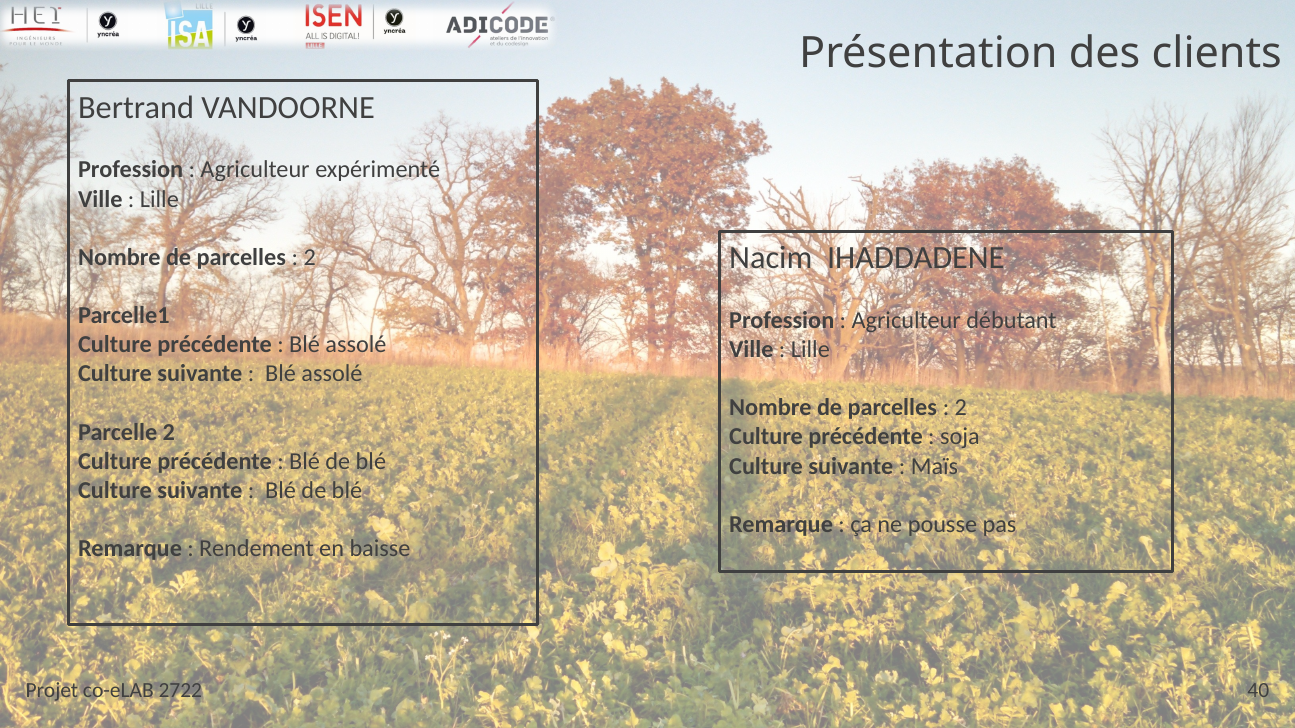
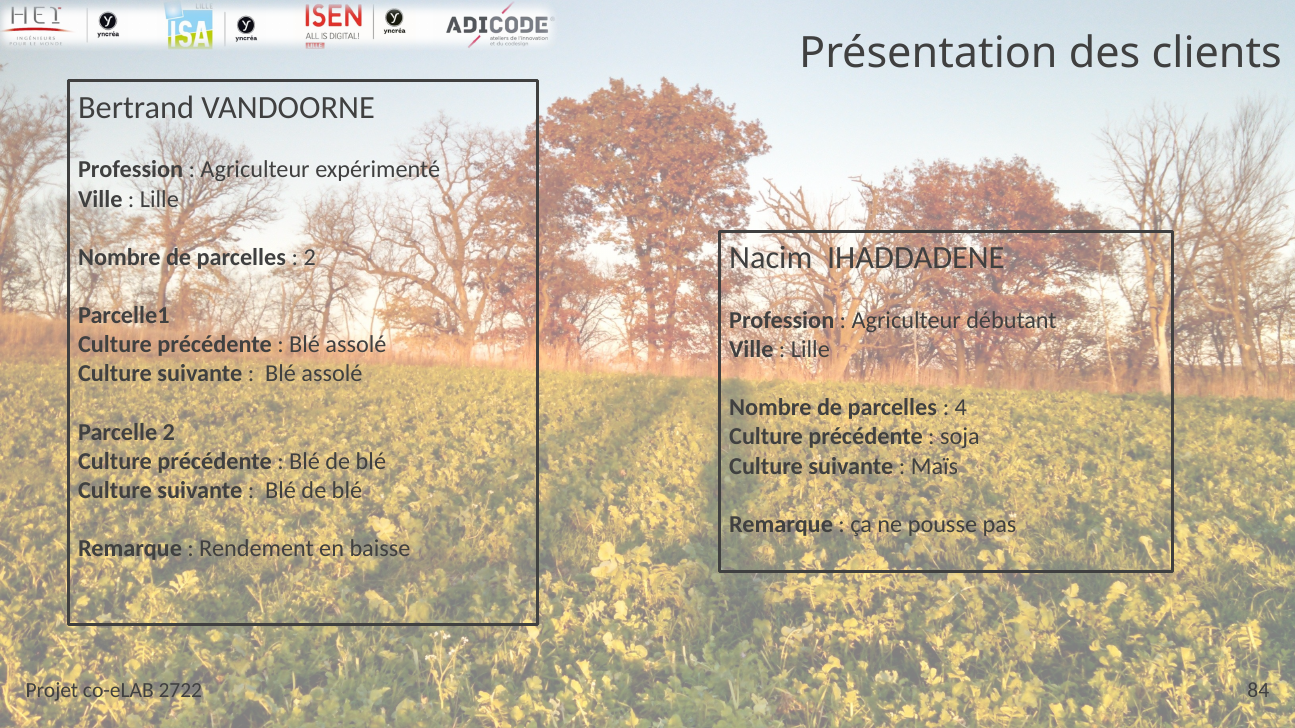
2: 2 -> 4 (961, 408)
40: 40 -> 84 (1258, 691)
